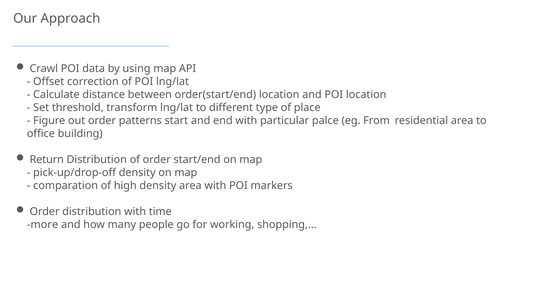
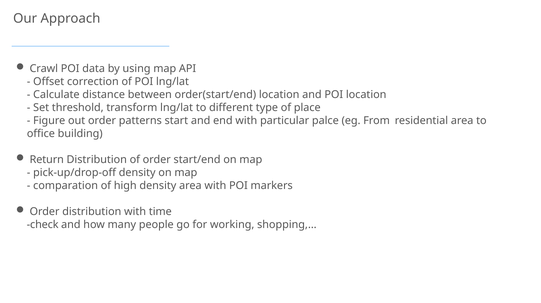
more: more -> check (43, 225)
